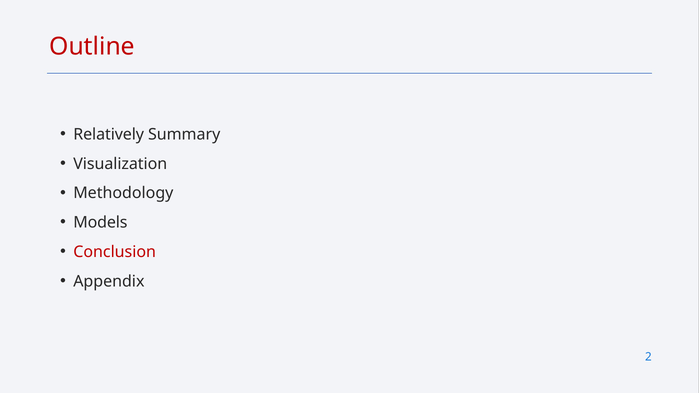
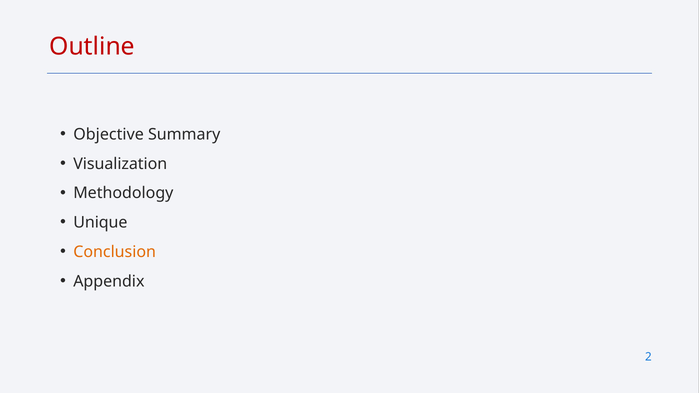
Relatively: Relatively -> Objective (109, 134)
Models: Models -> Unique (100, 223)
Conclusion colour: red -> orange (115, 252)
